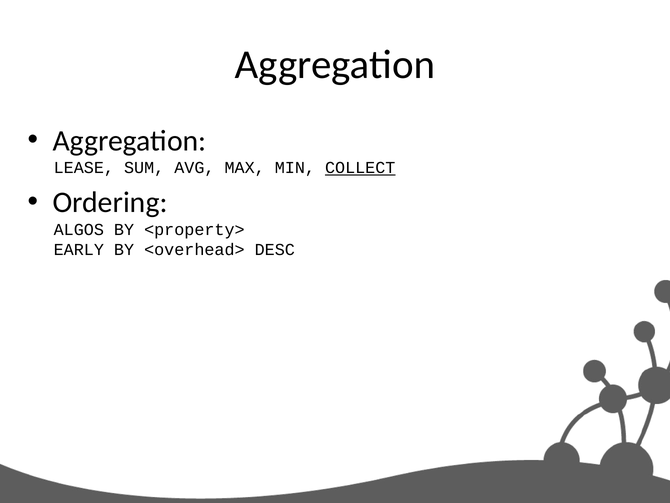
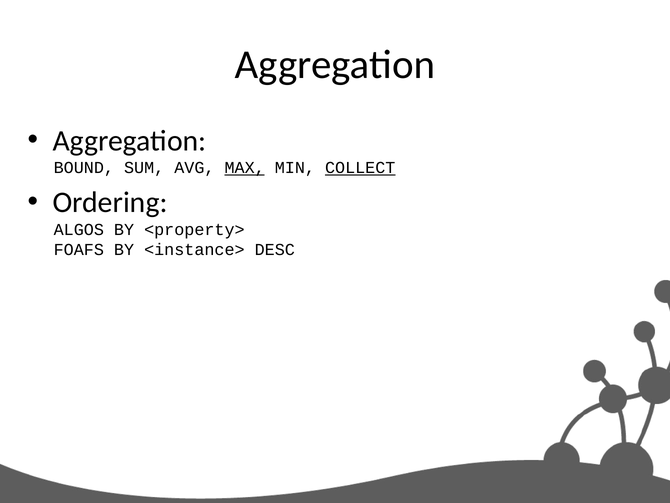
LEASE: LEASE -> BOUND (84, 168)
MAX underline: none -> present (245, 168)
EARLY: EARLY -> FOAFS (79, 250)
<overhead>: <overhead> -> <instance> (194, 250)
